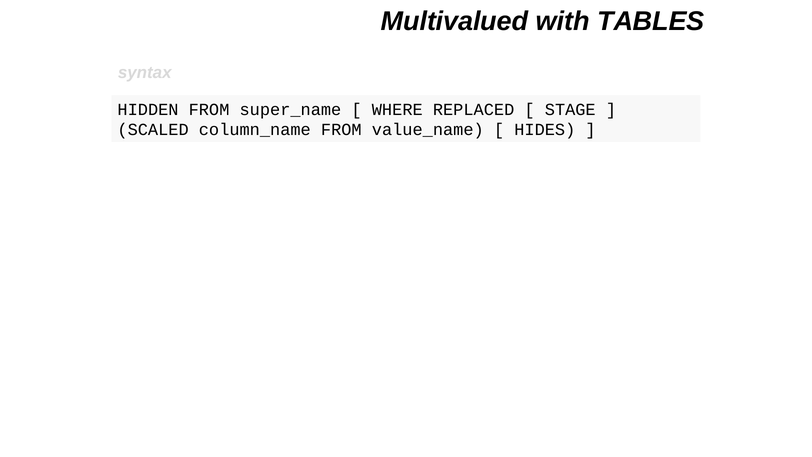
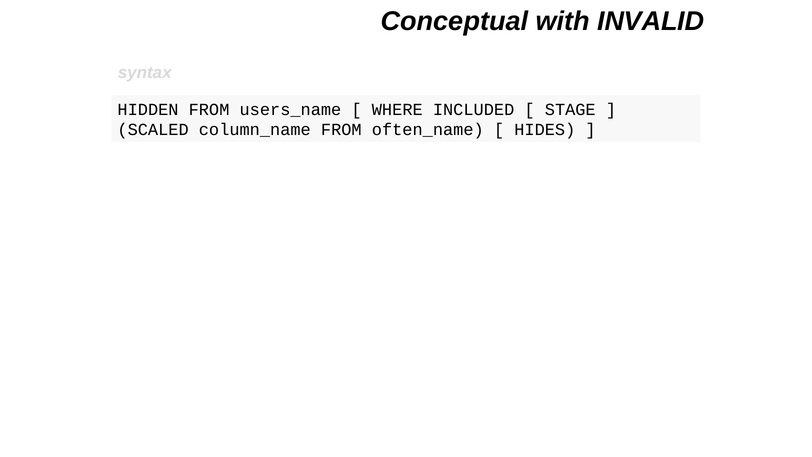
Multivalued: Multivalued -> Conceptual (454, 21)
TABLES: TABLES -> INVALID (651, 21)
super_name: super_name -> users_name (290, 110)
REPLACED: REPLACED -> INCLUDED (474, 110)
value_name: value_name -> often_name (428, 130)
